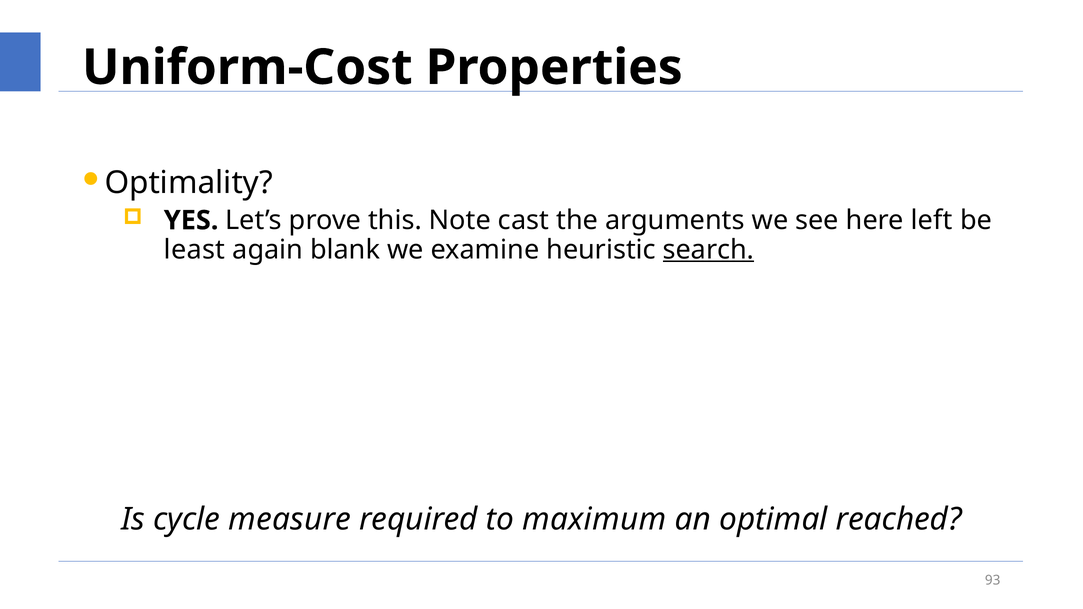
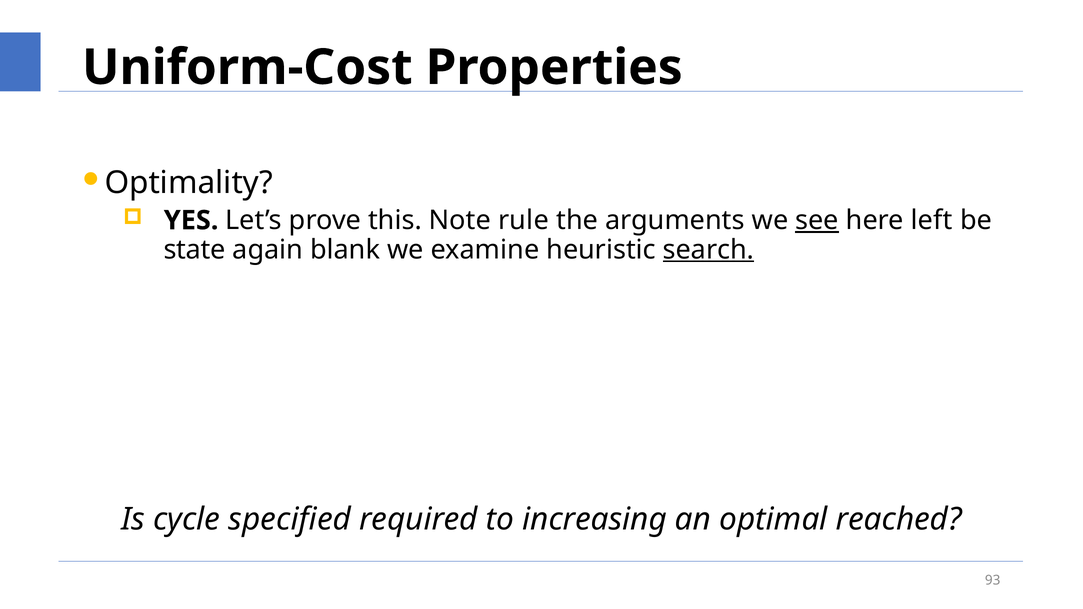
cast: cast -> rule (524, 220)
see underline: none -> present (817, 220)
least: least -> state (195, 250)
measure: measure -> specified (290, 520)
maximum: maximum -> increasing (595, 520)
